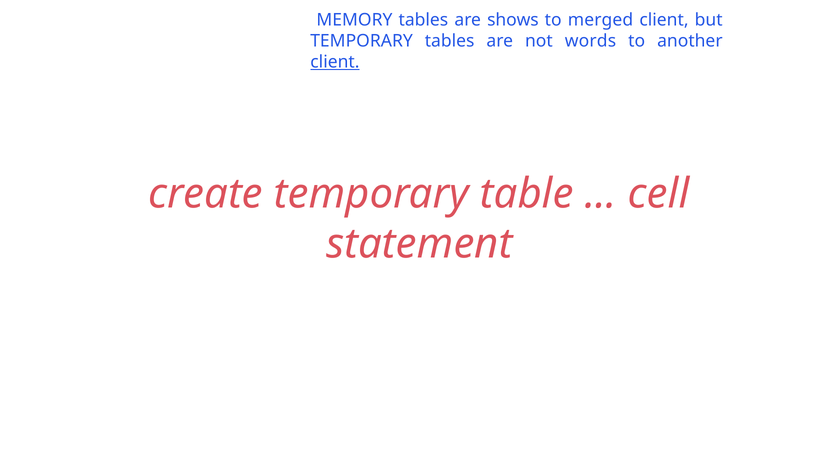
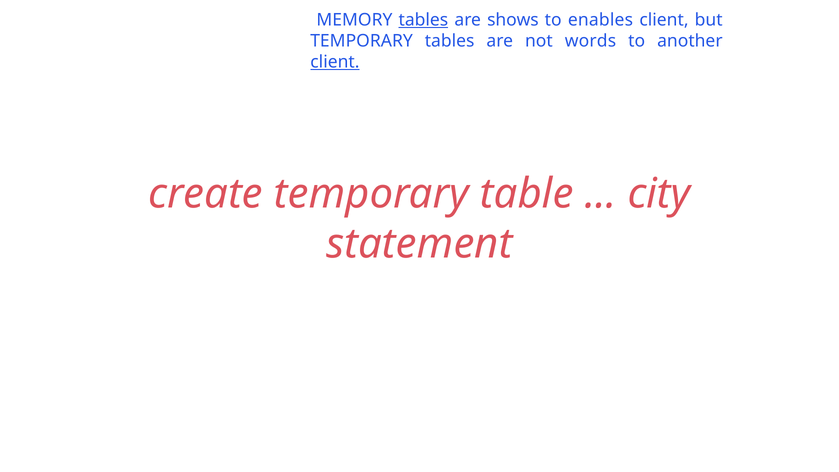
tables underline: none -> present (423, 20)
merged: merged -> enables (600, 20)
cell: cell -> city (659, 194)
